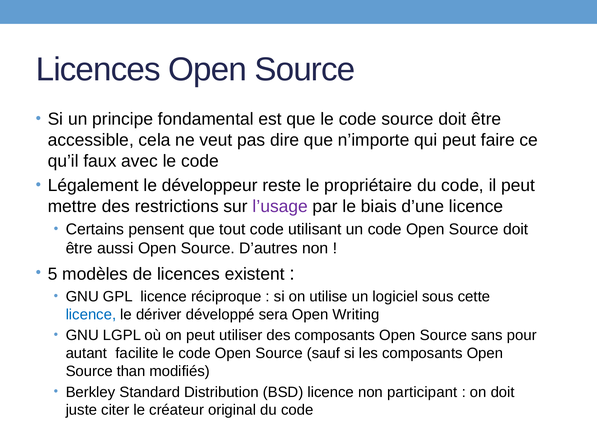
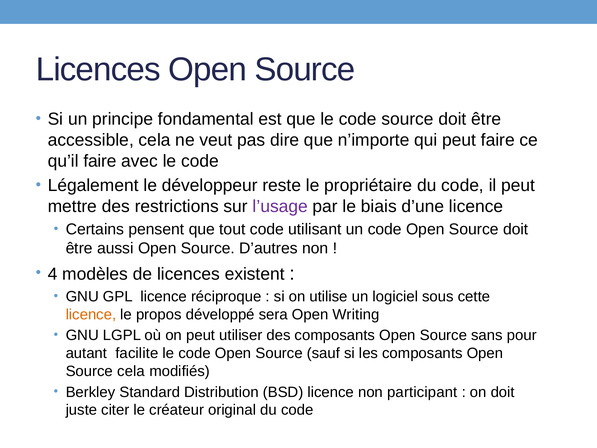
qu’il faux: faux -> faire (100, 161)
5: 5 -> 4 (53, 274)
licence colour: blue -> orange (91, 314)
dériver: dériver -> propos (159, 314)
Source than: than -> cela (131, 371)
